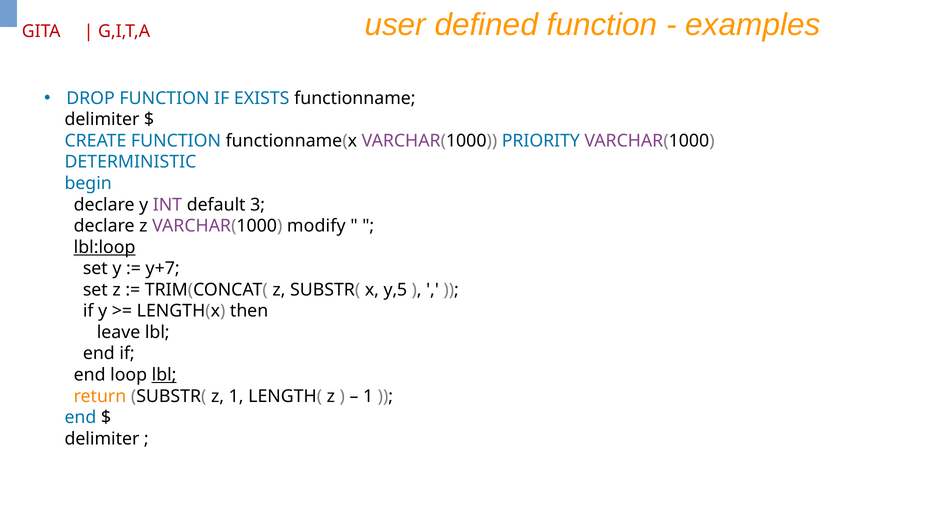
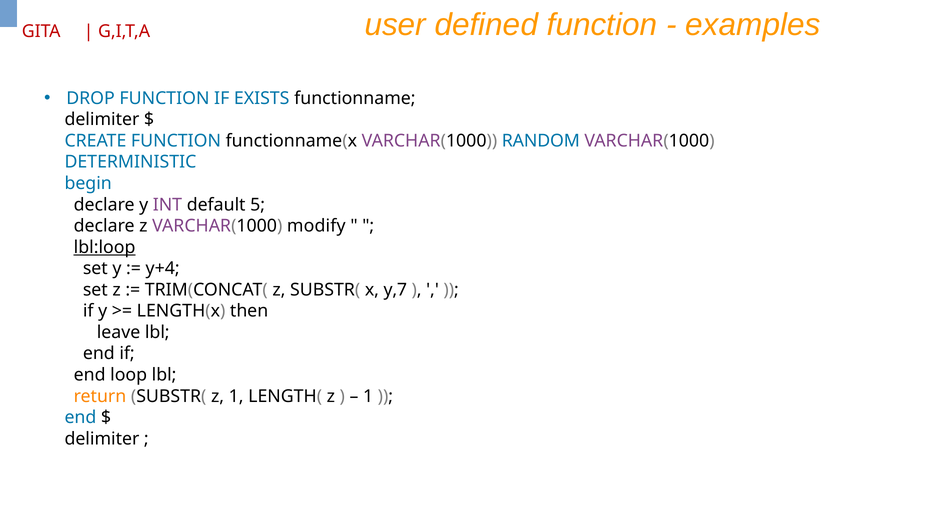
PRIORITY: PRIORITY -> RANDOM (541, 141)
3: 3 -> 5 (258, 205)
y+7: y+7 -> y+4 (163, 269)
y,5: y,5 -> y,7 (395, 290)
lbl underline: present -> none (164, 375)
